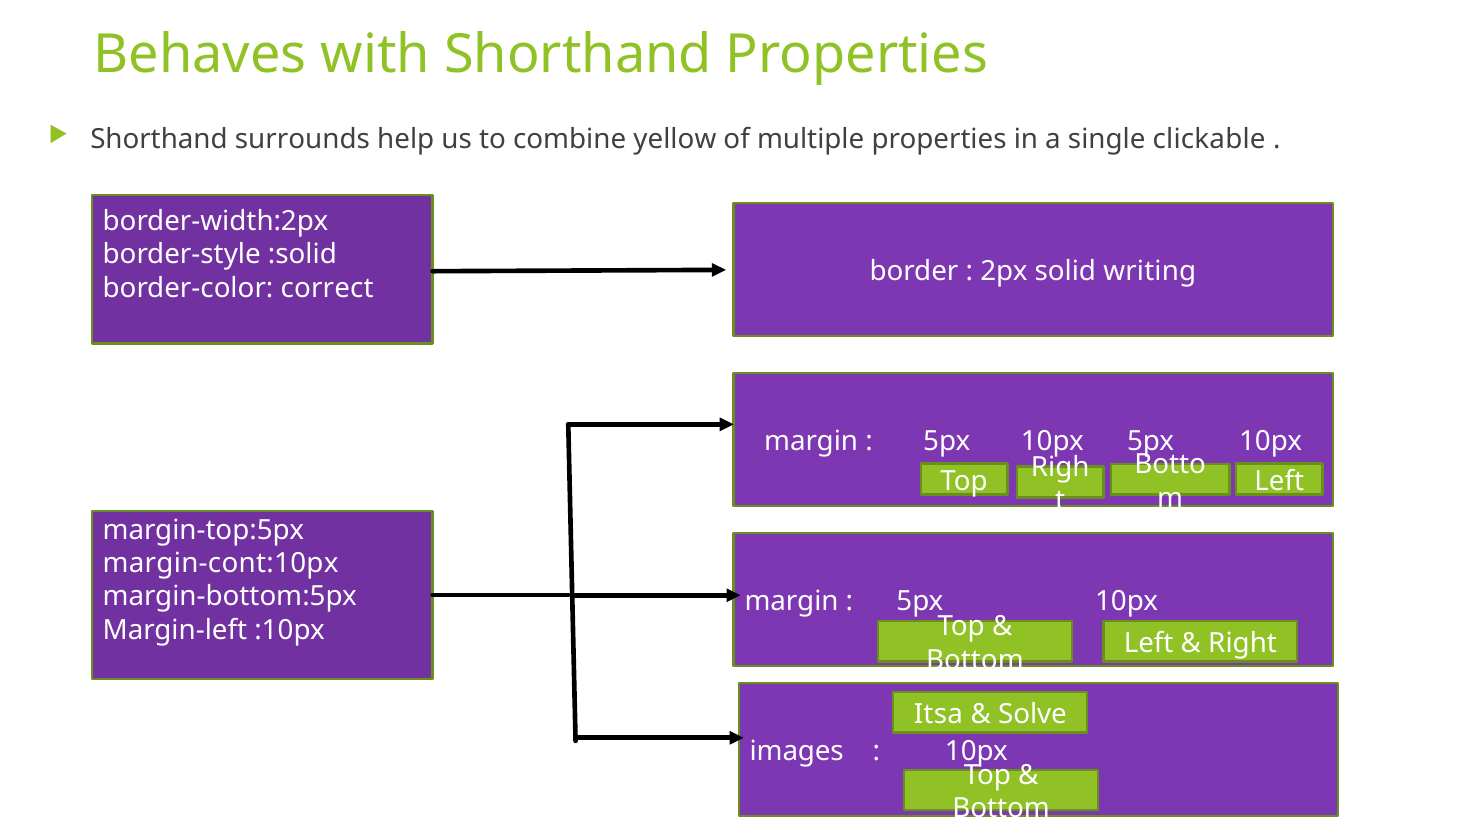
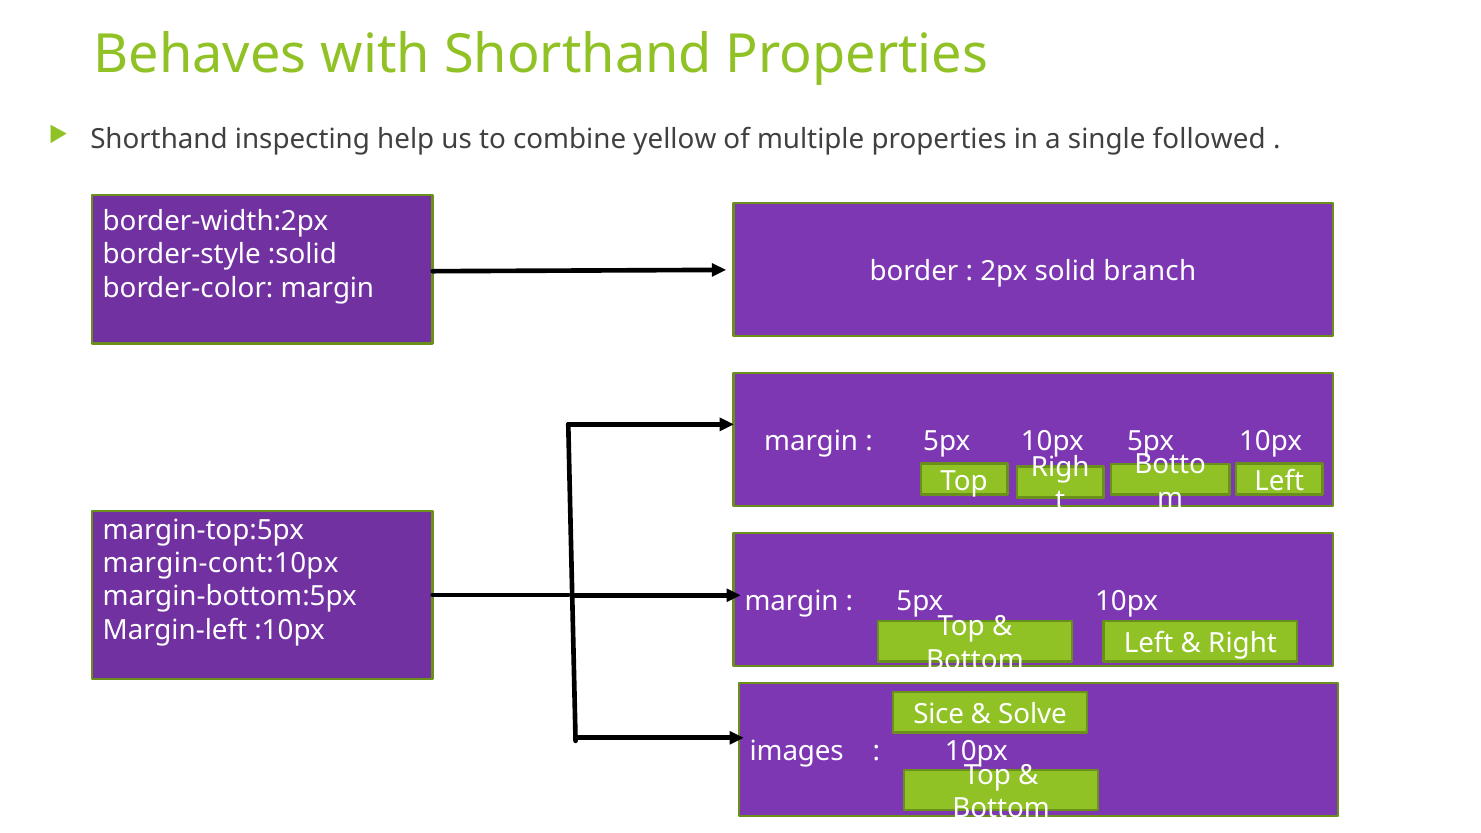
surrounds: surrounds -> inspecting (302, 139)
clickable: clickable -> followed (1209, 139)
writing: writing -> branch (1150, 271)
border-color correct: correct -> margin (327, 288)
Itsa: Itsa -> Sice (939, 714)
